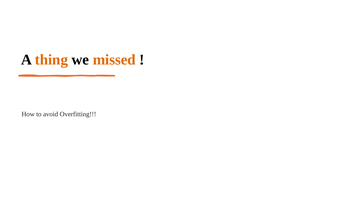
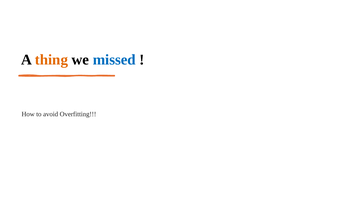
missed colour: orange -> blue (114, 60)
